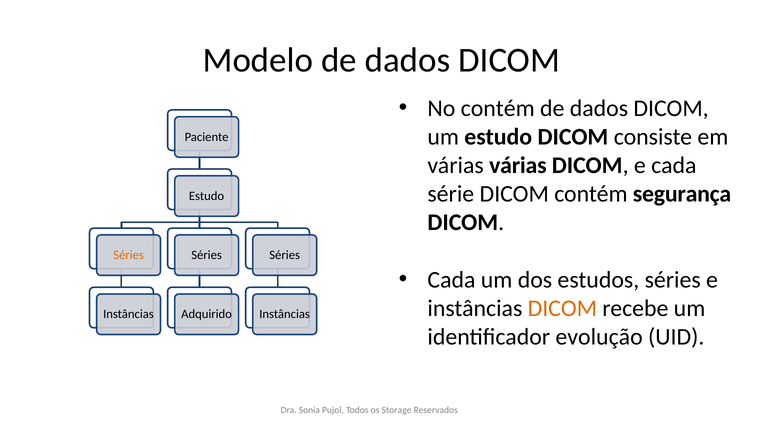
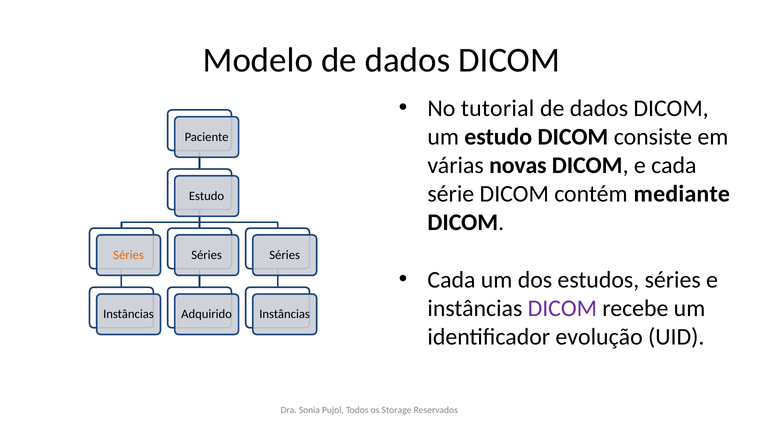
No contém: contém -> tutorial (498, 108)
várias várias: várias -> novas (518, 165)
segurança: segurança -> mediante (682, 194)
DICOM colour: orange -> purple (562, 309)
